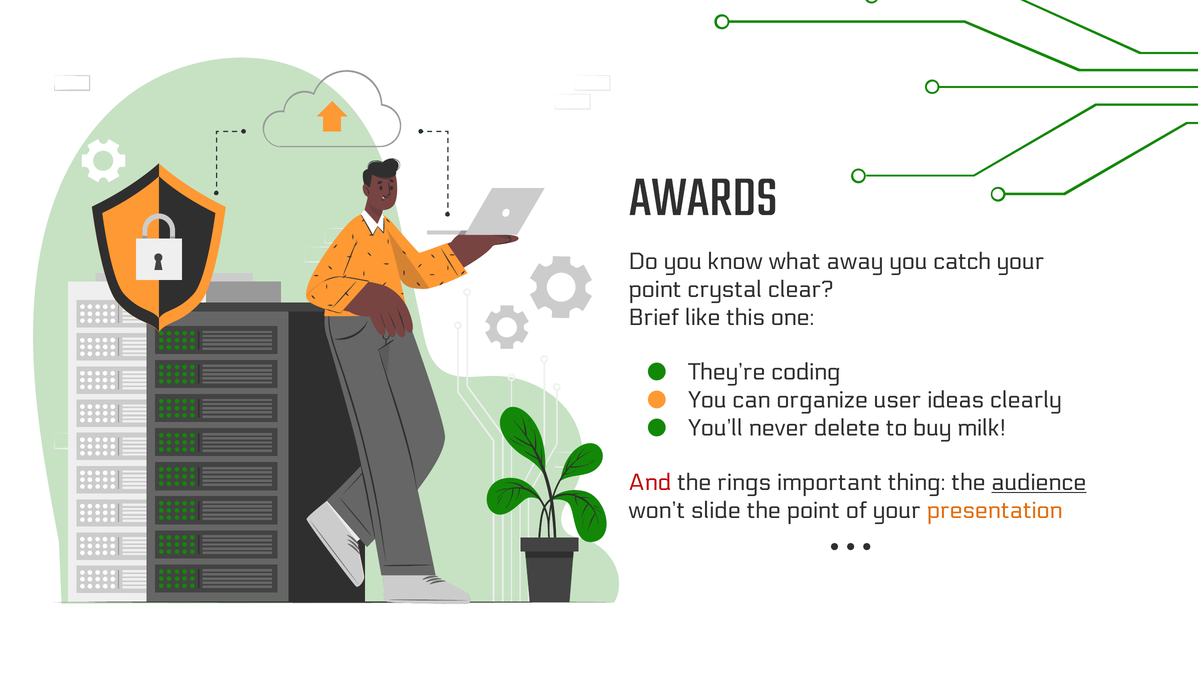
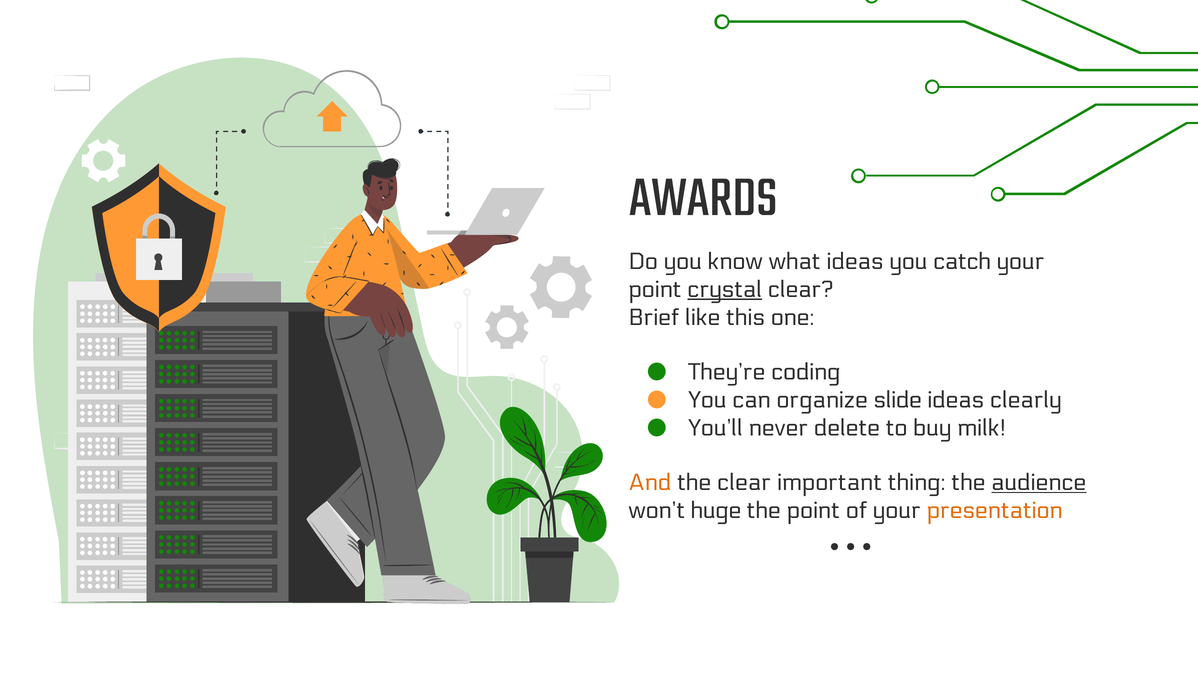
what away: away -> ideas (855, 261)
crystal underline: none -> present (725, 289)
user: user -> slide (898, 400)
And colour: red -> orange (650, 482)
the rings: rings -> clear (744, 482)
slide: slide -> huge (716, 510)
